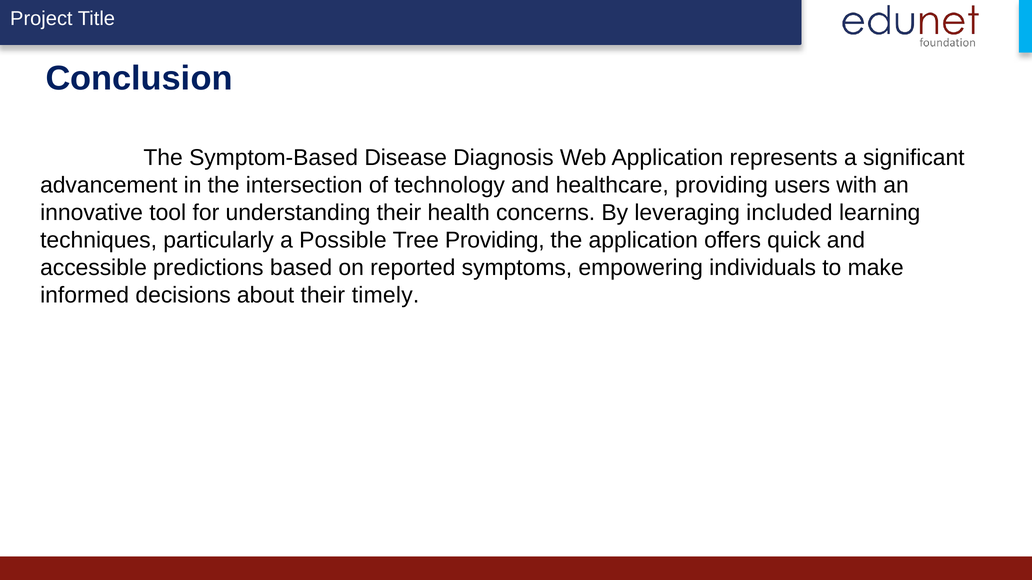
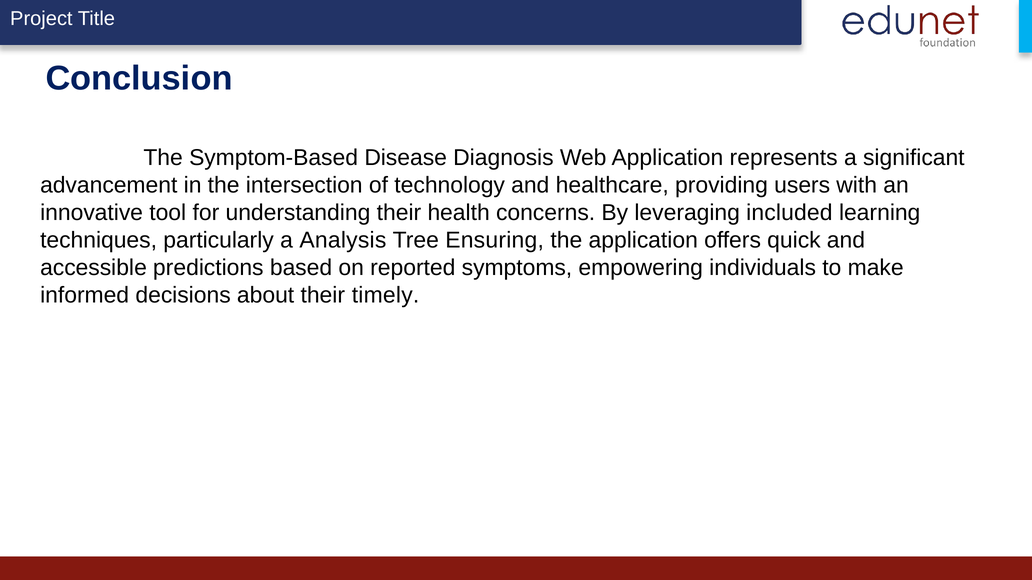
Possible: Possible -> Analysis (343, 241)
Tree Providing: Providing -> Ensuring (495, 241)
